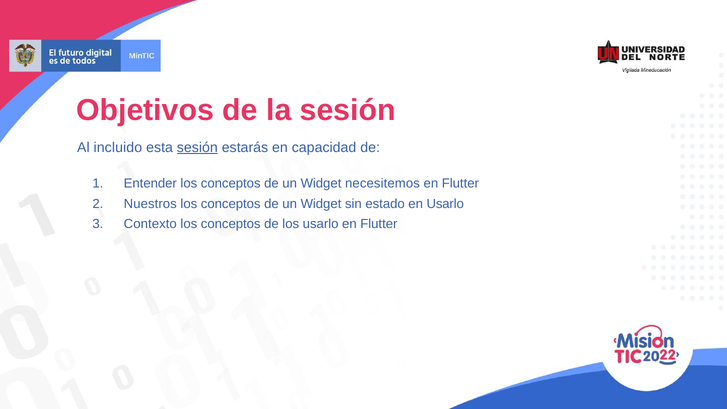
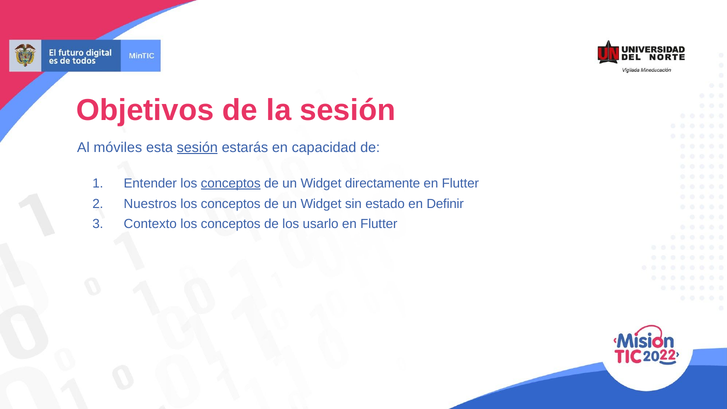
incluido: incluido -> móviles (118, 147)
conceptos underline: none -> present (231, 183)
necesitemos: necesitemos -> directamente (383, 183)
en Usarlo: Usarlo -> Definir (445, 204)
